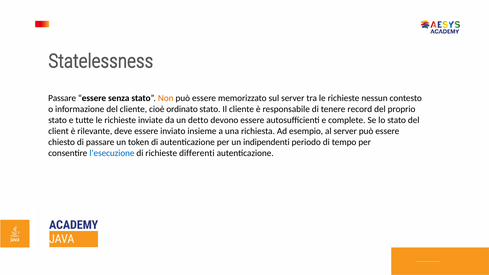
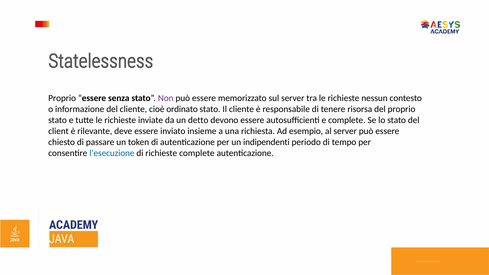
Passare: Passare -> Proprio (62, 98)
Non colour: orange -> purple (166, 98)
record: record -> risorsa (360, 109)
richieste differenti: differenti -> complete (197, 153)
